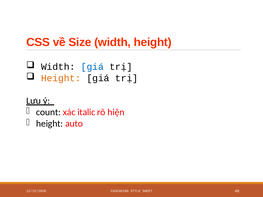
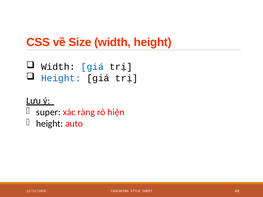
Height colour: orange -> blue (61, 78)
count: count -> super (48, 112)
italic: italic -> ràng (86, 112)
